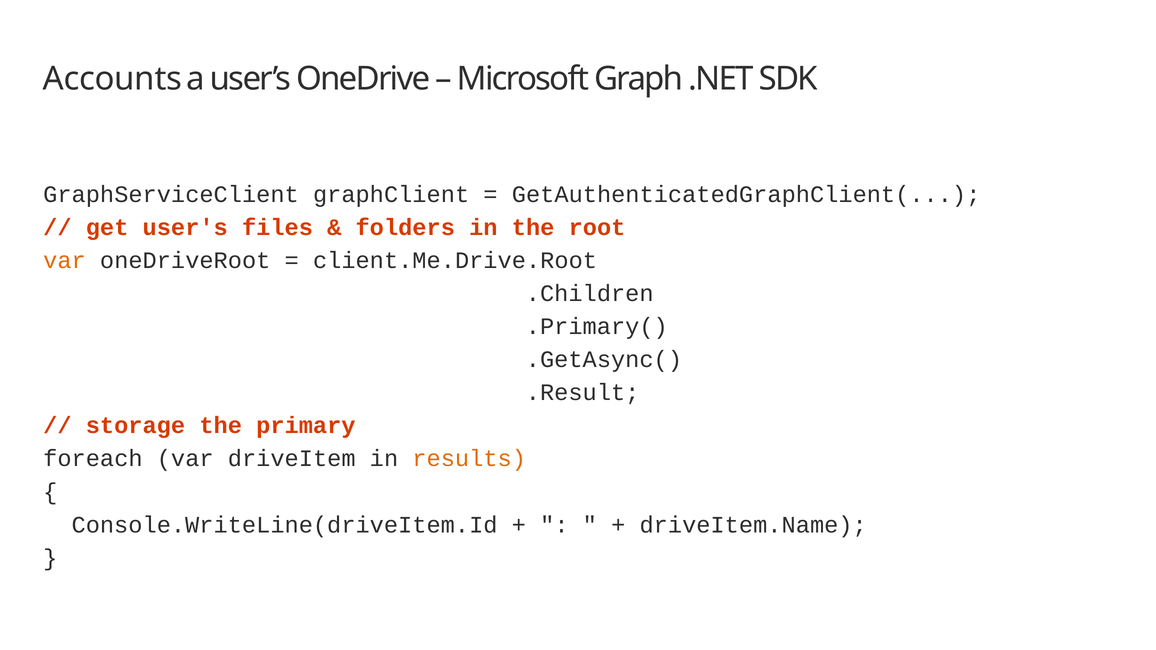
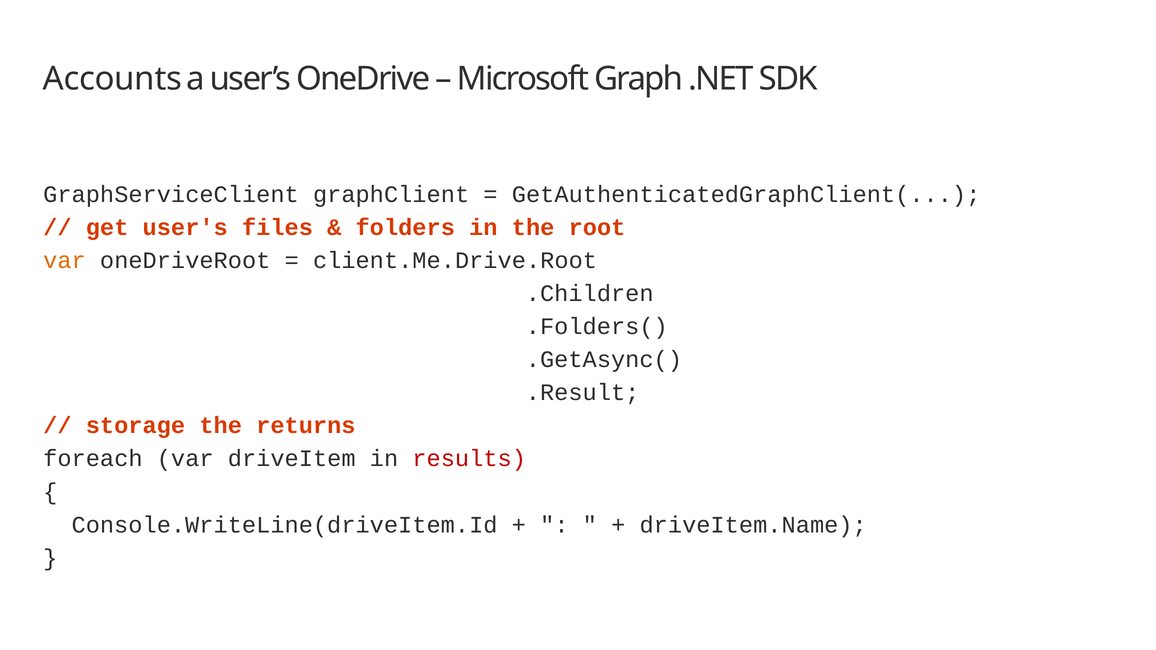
.Primary(: .Primary( -> .Folders( (597, 327)
primary: primary -> returns (306, 426)
results colour: orange -> red (469, 459)
